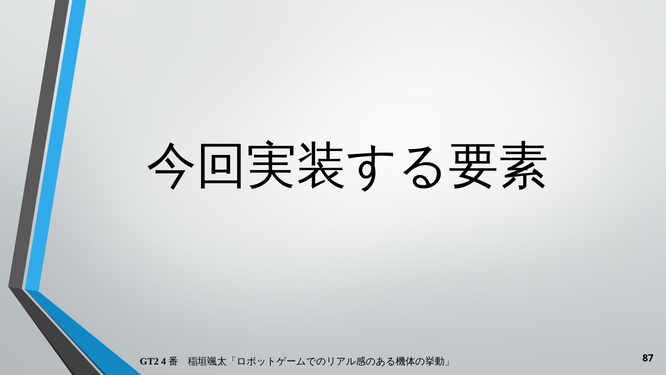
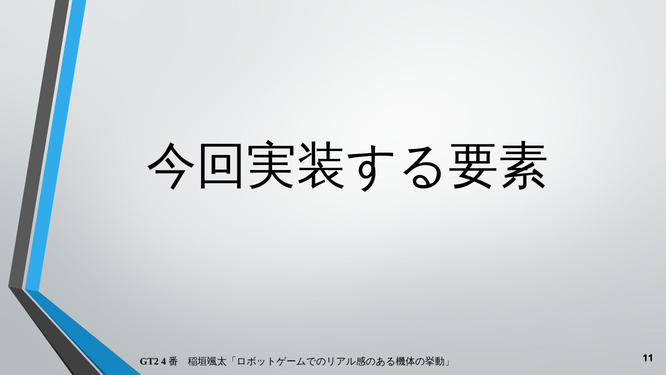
87: 87 -> 11 (648, 358)
